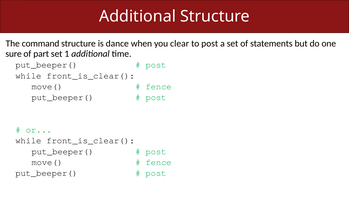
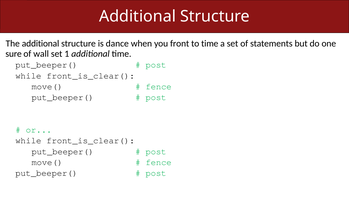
The command: command -> additional (41, 43)
clear: clear -> front (180, 43)
to post: post -> time (210, 43)
part: part -> wall (41, 53)
